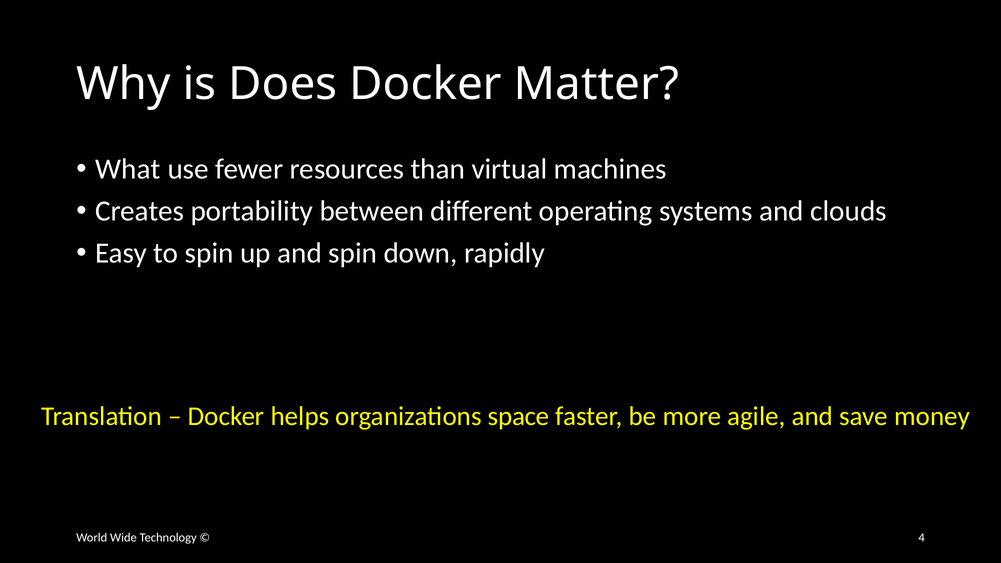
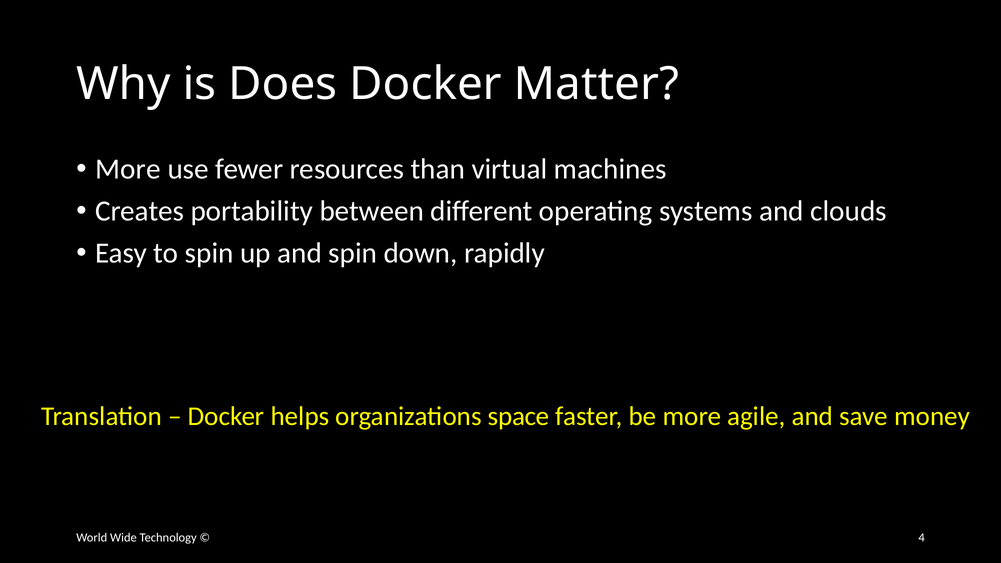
What: What -> More (128, 169)
